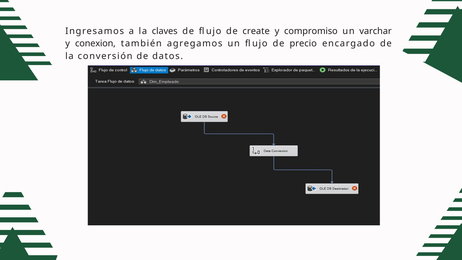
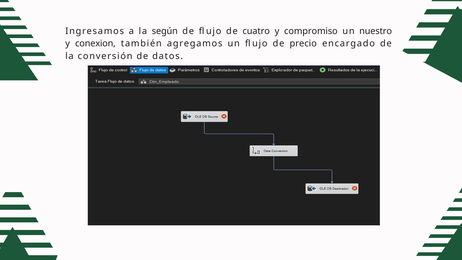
claves: claves -> según (165, 31)
create: create -> cuatro (256, 31)
varchar: varchar -> nuestro (376, 31)
